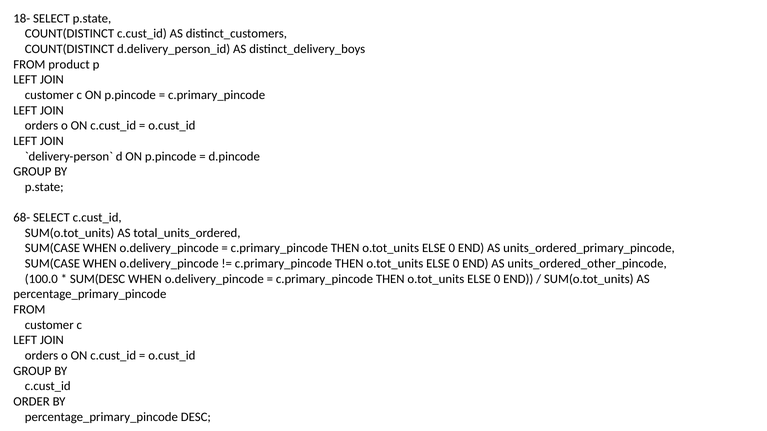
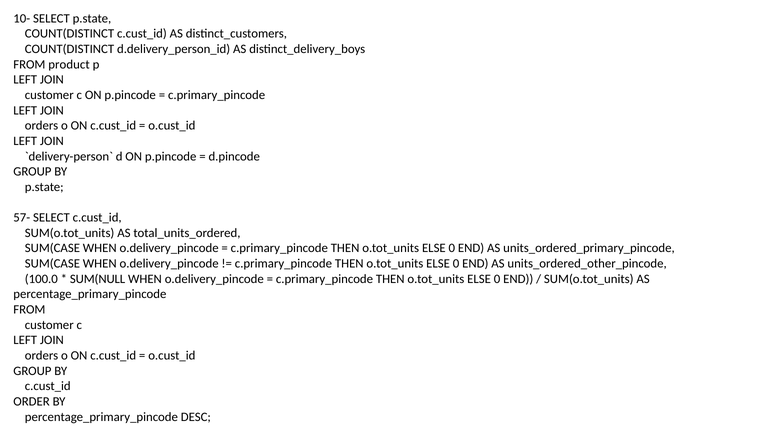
18-: 18- -> 10- (22, 18)
68-: 68- -> 57- (22, 218)
SUM(DESC: SUM(DESC -> SUM(NULL (98, 279)
